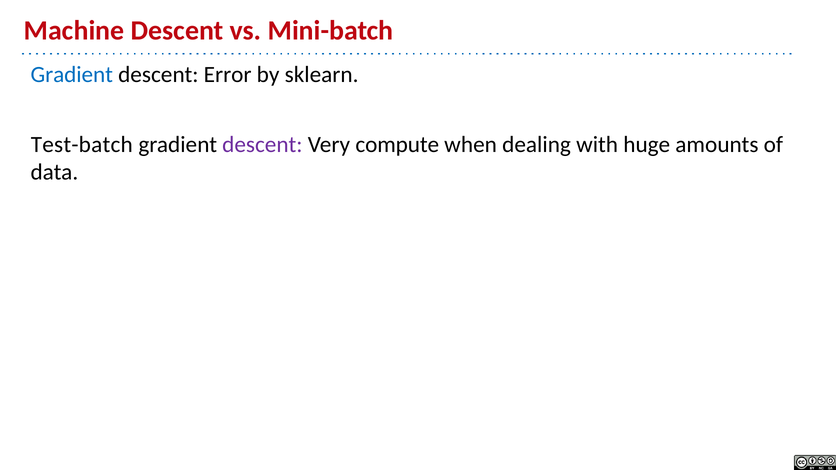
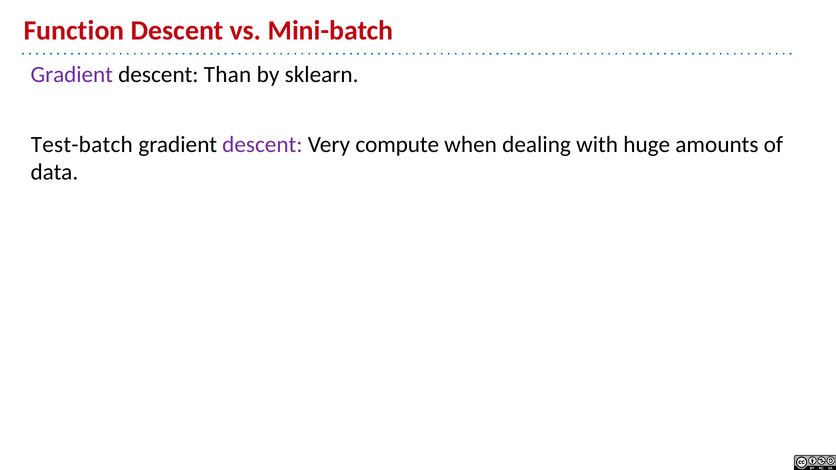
Machine: Machine -> Function (74, 31)
Gradient colour: blue -> purple (72, 75)
Error: Error -> Than (228, 75)
